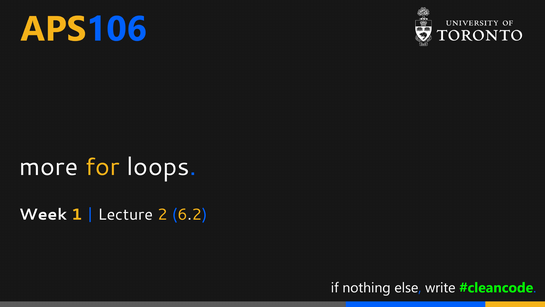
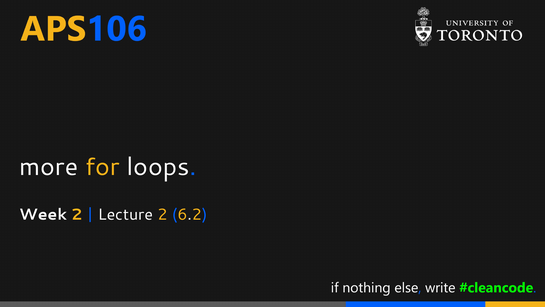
Week 1: 1 -> 2 (77, 214)
